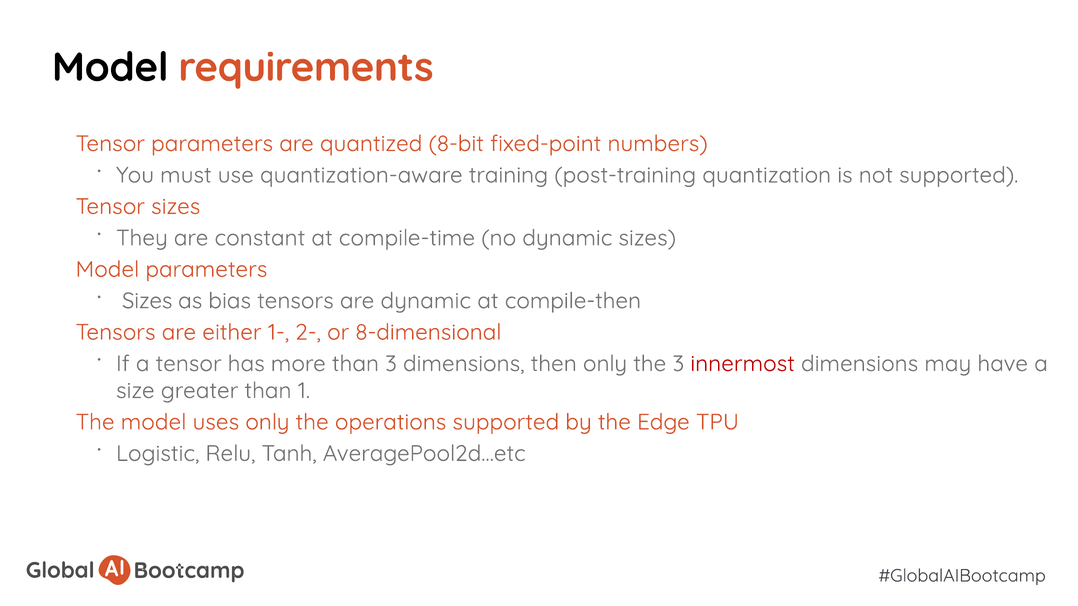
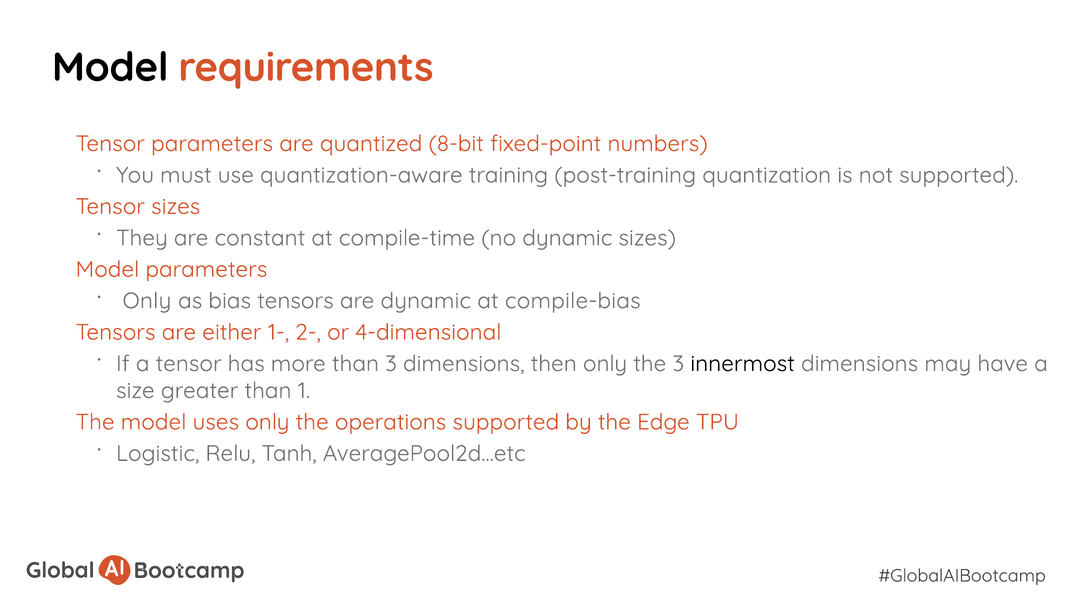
Sizes: Sizes -> Only (147, 301)
compile-then: compile-then -> compile-bias (573, 301)
8-dimensional: 8-dimensional -> 4-dimensional (428, 332)
innermost colour: red -> black (743, 364)
